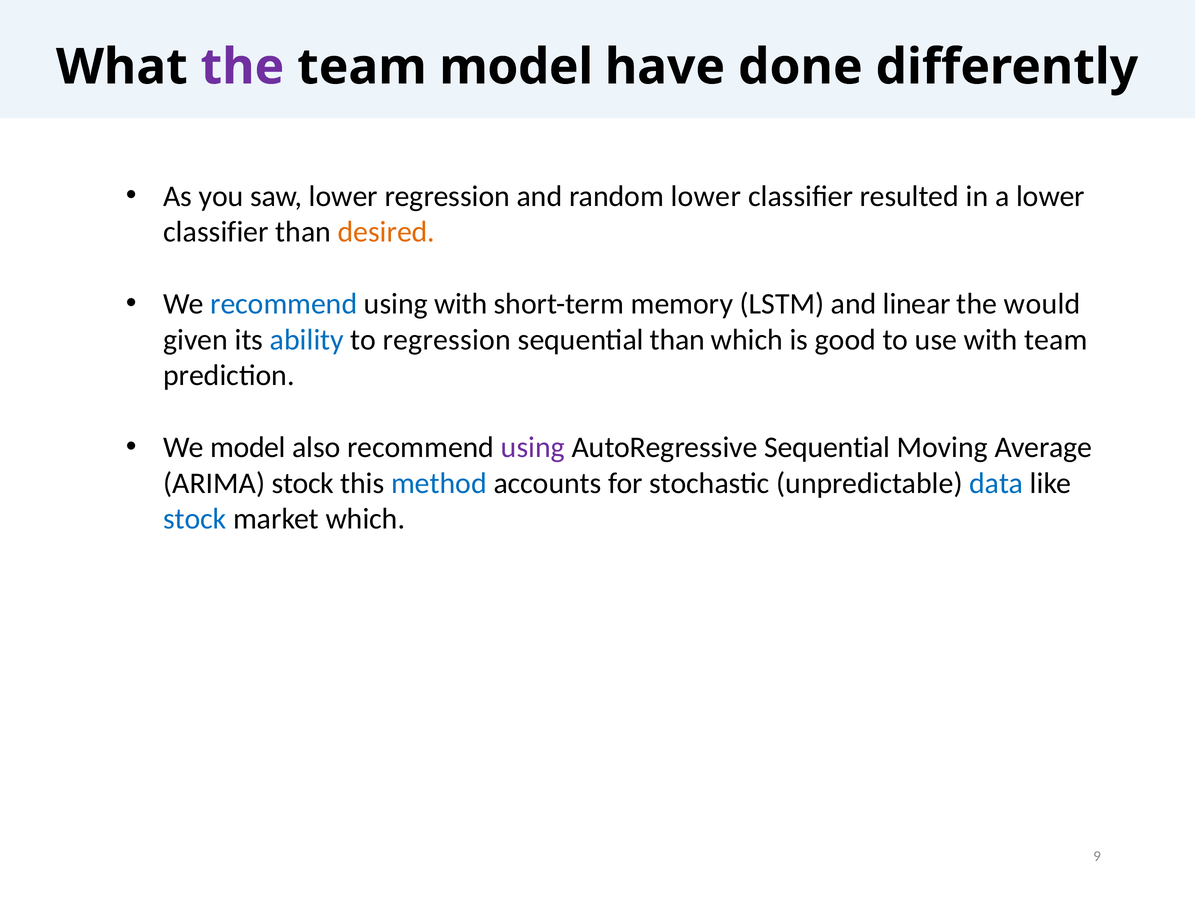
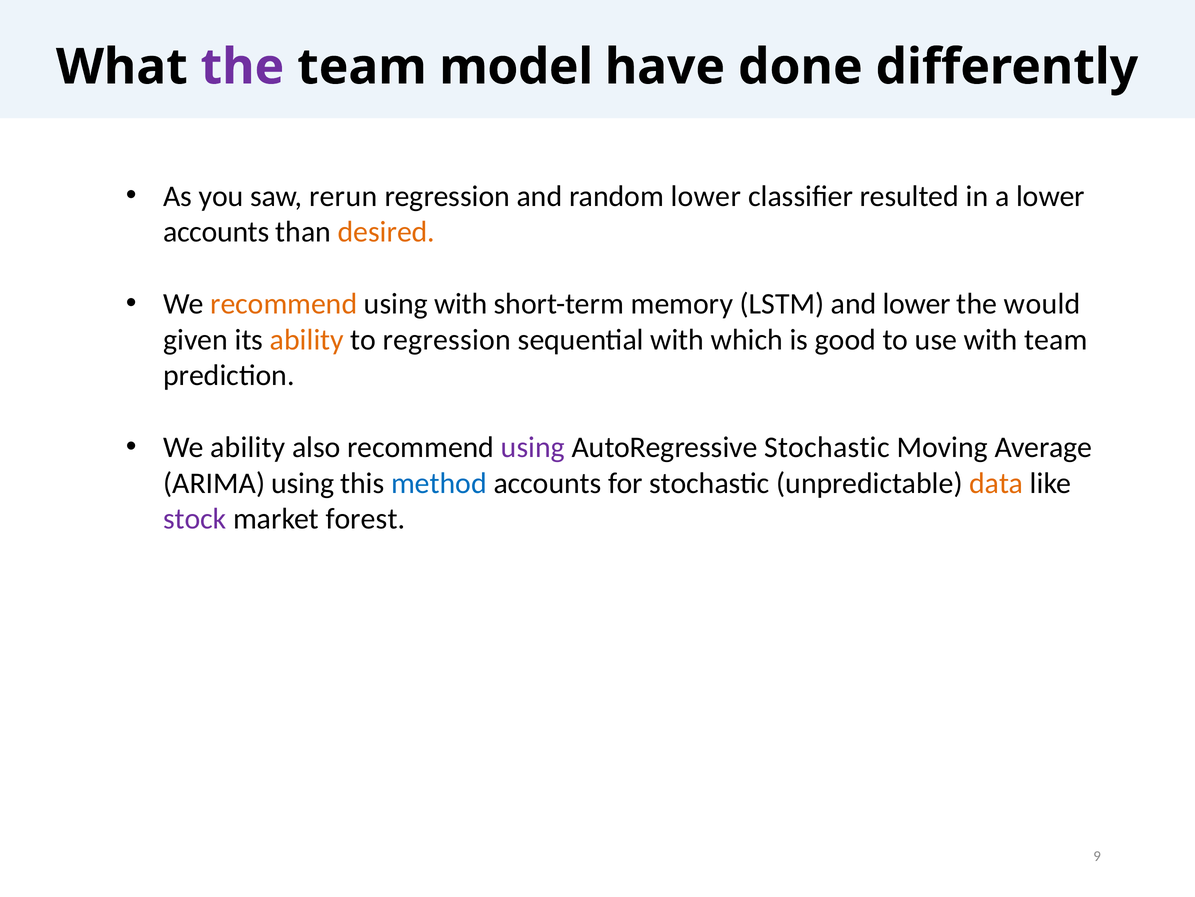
saw lower: lower -> rerun (343, 196)
classifier: classifier -> accounts (216, 232)
recommend colour: blue -> orange (284, 304)
and linear: linear -> lower (917, 304)
ability colour: blue -> orange (307, 339)
sequential than: than -> with (677, 339)
We model: model -> ability (248, 447)
AutoRegressive Sequential: Sequential -> Stochastic (827, 447)
ARIMA stock: stock -> using (303, 483)
data colour: blue -> orange (996, 483)
stock colour: blue -> purple (195, 519)
market which: which -> forest (365, 519)
